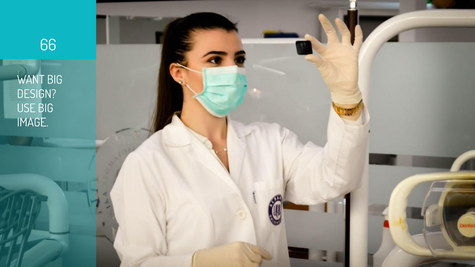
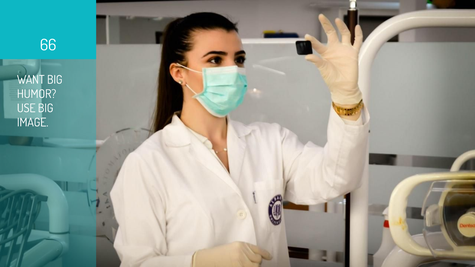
DESIGN: DESIGN -> HUMOR (37, 94)
